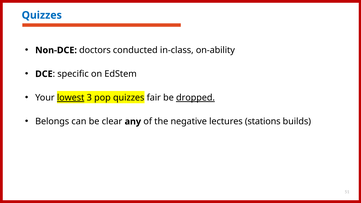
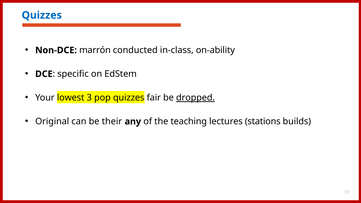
doctors: doctors -> marrón (95, 50)
lowest underline: present -> none (71, 98)
Belongs: Belongs -> Original (52, 122)
clear: clear -> their (112, 122)
negative: negative -> teaching (189, 122)
